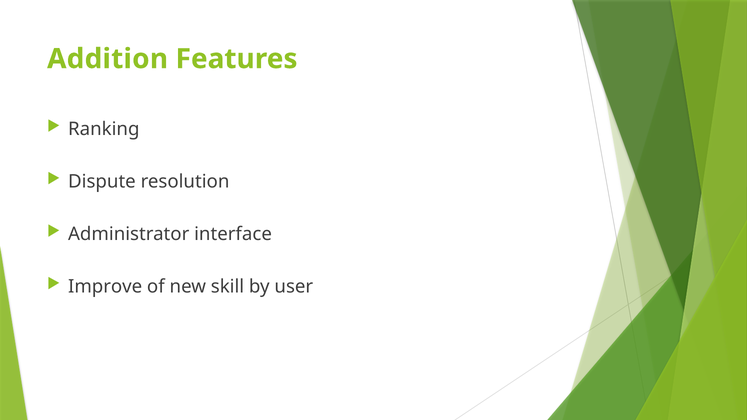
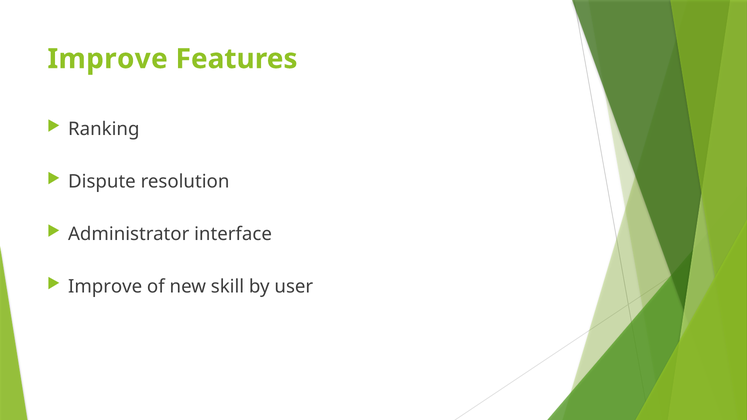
Addition: Addition -> Improve (108, 59)
